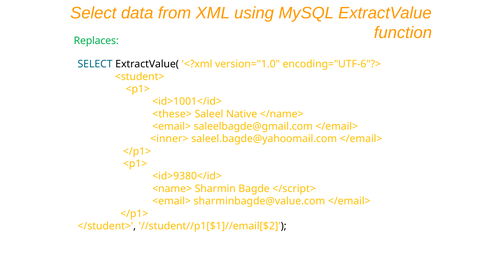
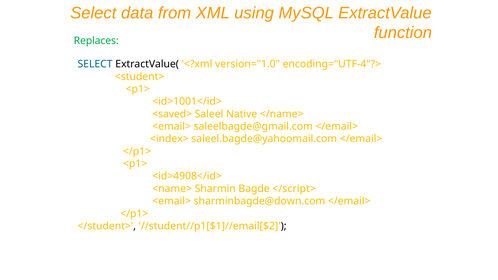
encoding="UTF-6"?>: encoding="UTF-6"?> -> encoding="UTF-4"?> (332, 64)
<these>: <these> -> <saved> (172, 114)
<inner>: <inner> -> <index> (169, 139)
<id>9380</id>: <id>9380</id> -> <id>4908</id> (187, 176)
sharminbagde@value.com: sharminbagde@value.com -> sharminbagde@down.com (259, 201)
